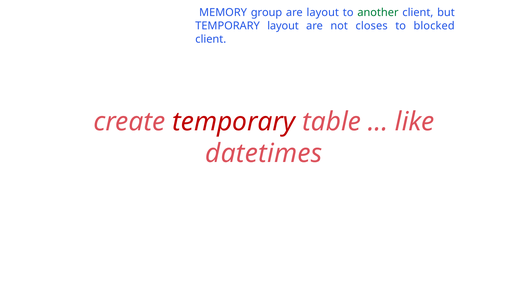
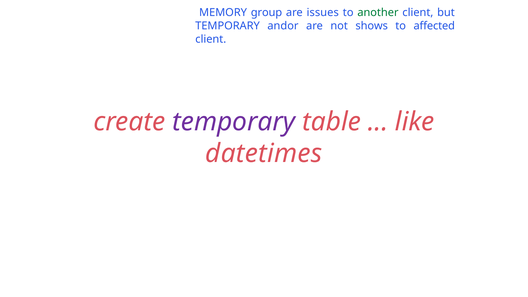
are layout: layout -> issues (323, 13)
TEMPORARY layout: layout -> andor (283, 26)
closes: closes -> shows (372, 26)
blocked: blocked -> affected (434, 26)
temporary colour: red -> purple (234, 122)
